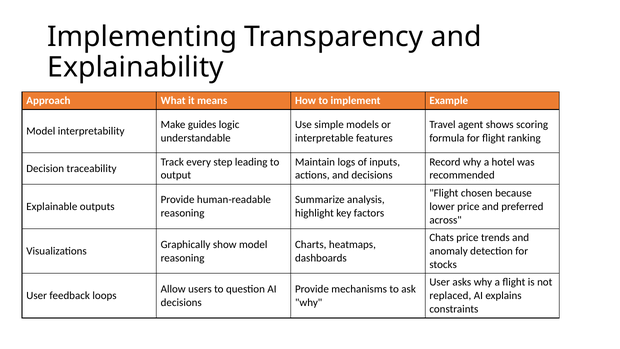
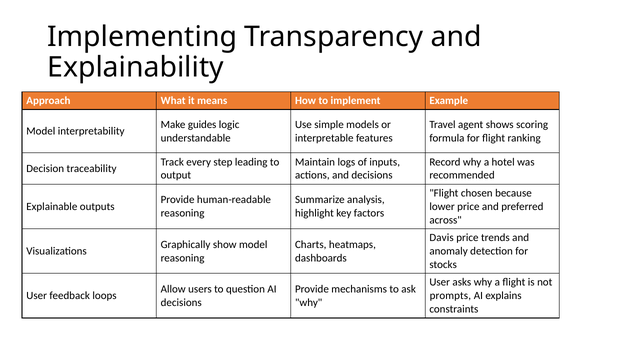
Chats: Chats -> Davis (442, 238)
replaced: replaced -> prompts (450, 296)
